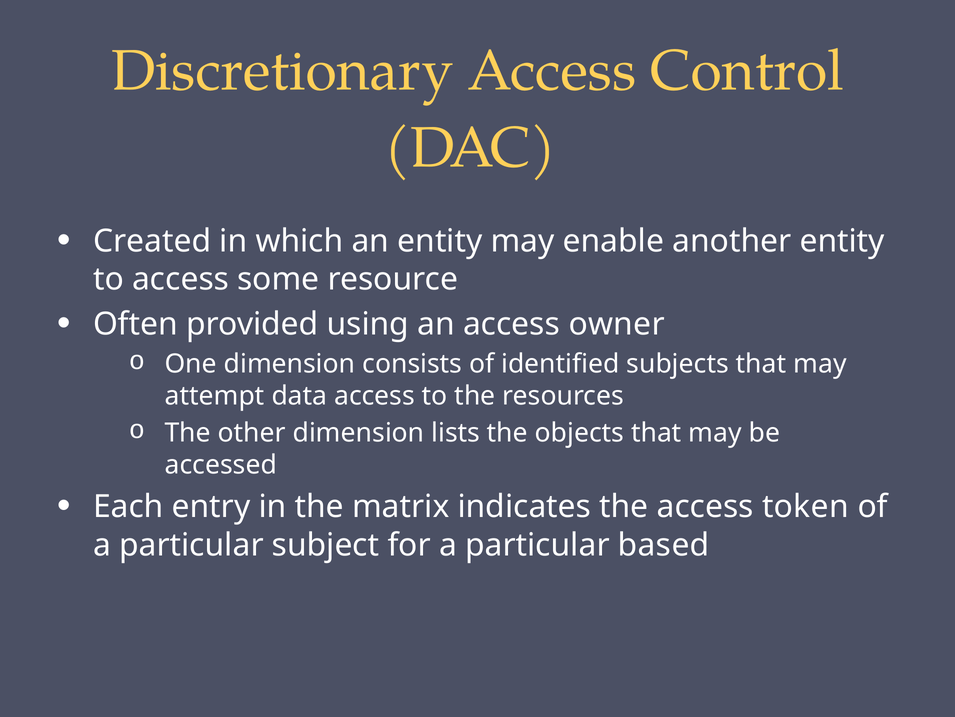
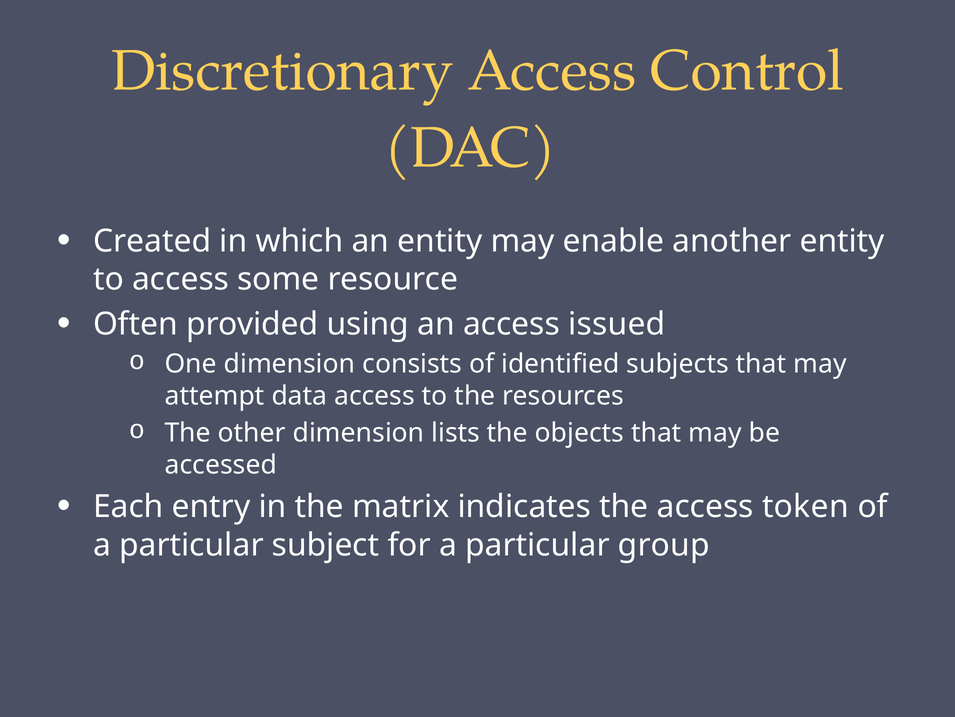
owner: owner -> issued (617, 324)
based: based -> group (664, 544)
